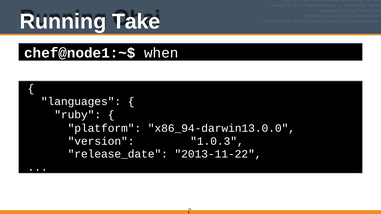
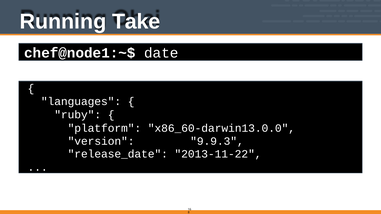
when: when -> date (161, 53)
x86_94-darwin13.0.0: x86_94-darwin13.0.0 -> x86_60-darwin13.0.0 (221, 128)
1.0.3: 1.0.3 -> 9.9.3 (217, 142)
